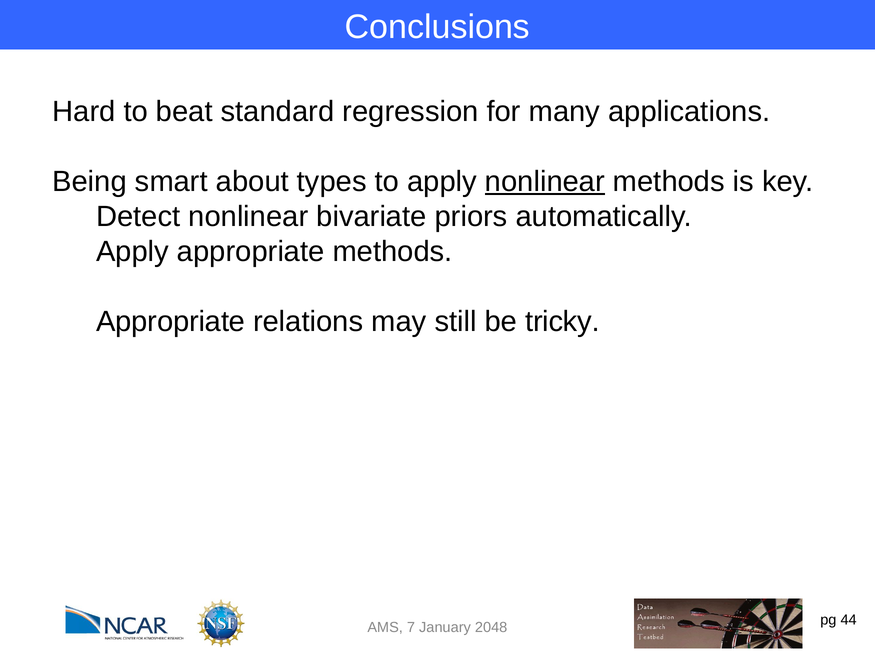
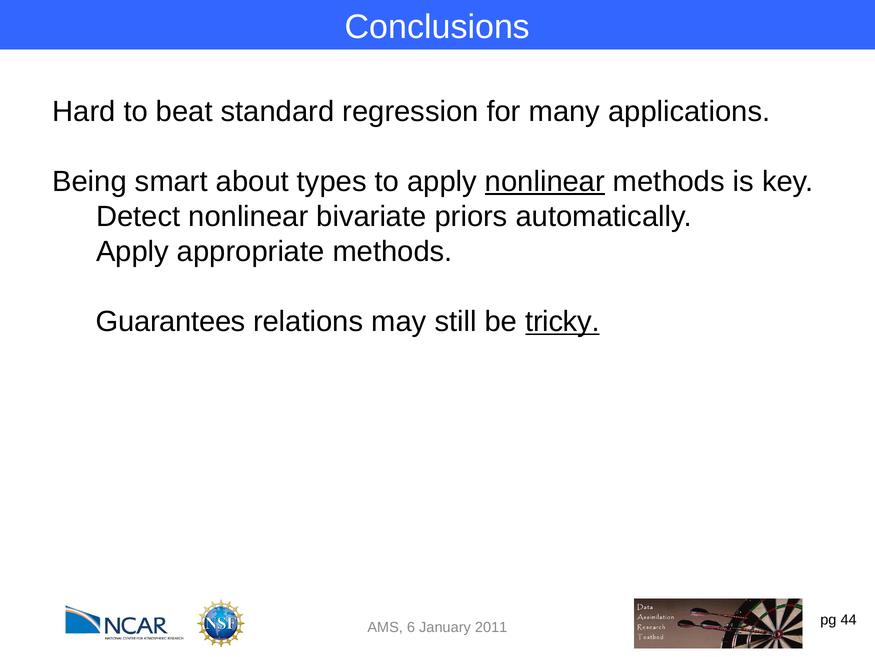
Appropriate: Appropriate -> Guarantees (171, 321)
tricky underline: none -> present (562, 321)
7: 7 -> 6 (411, 627)
2048: 2048 -> 2011 (491, 627)
